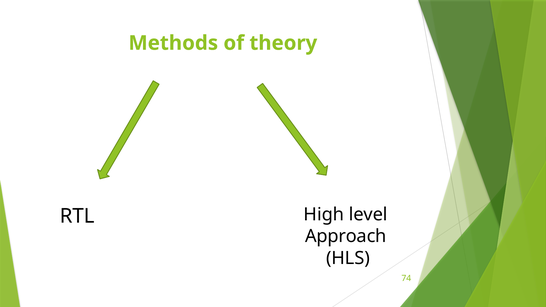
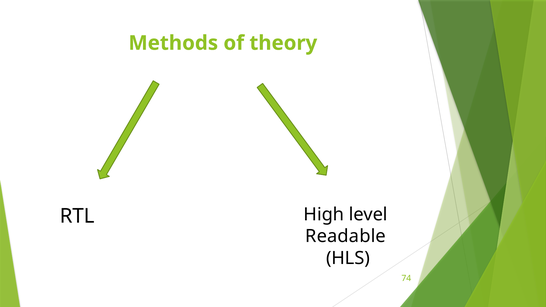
Approach: Approach -> Readable (346, 236)
